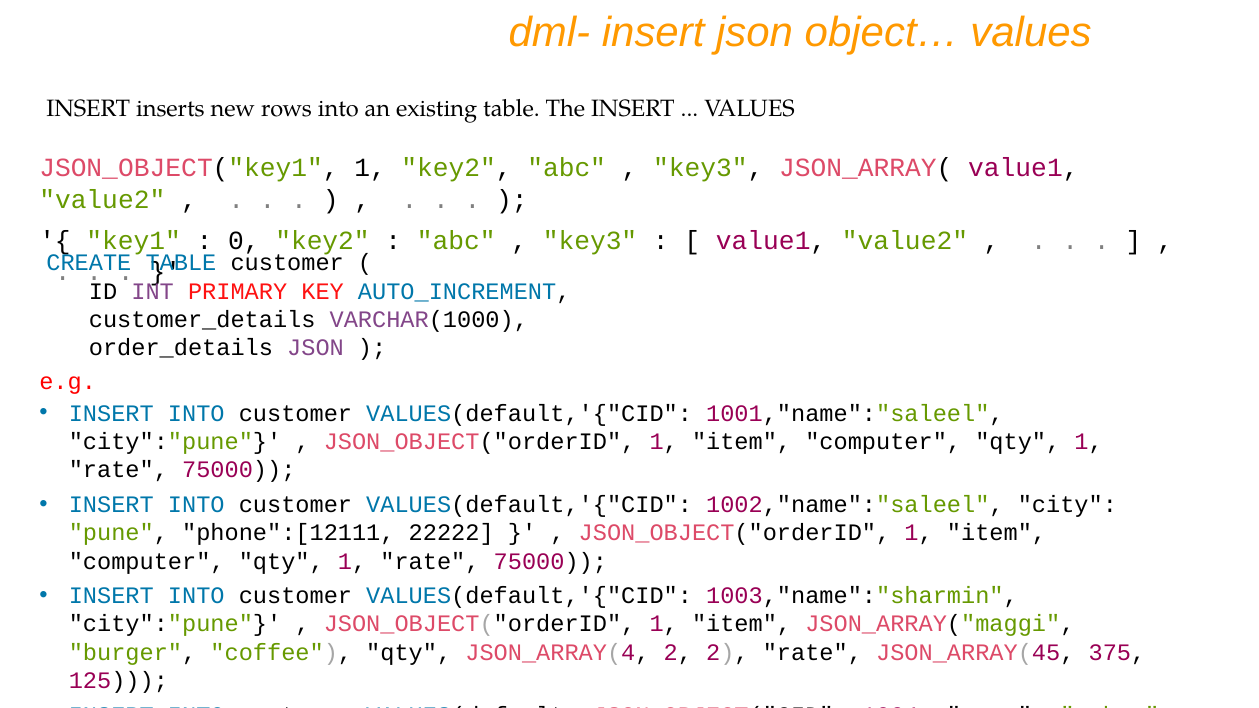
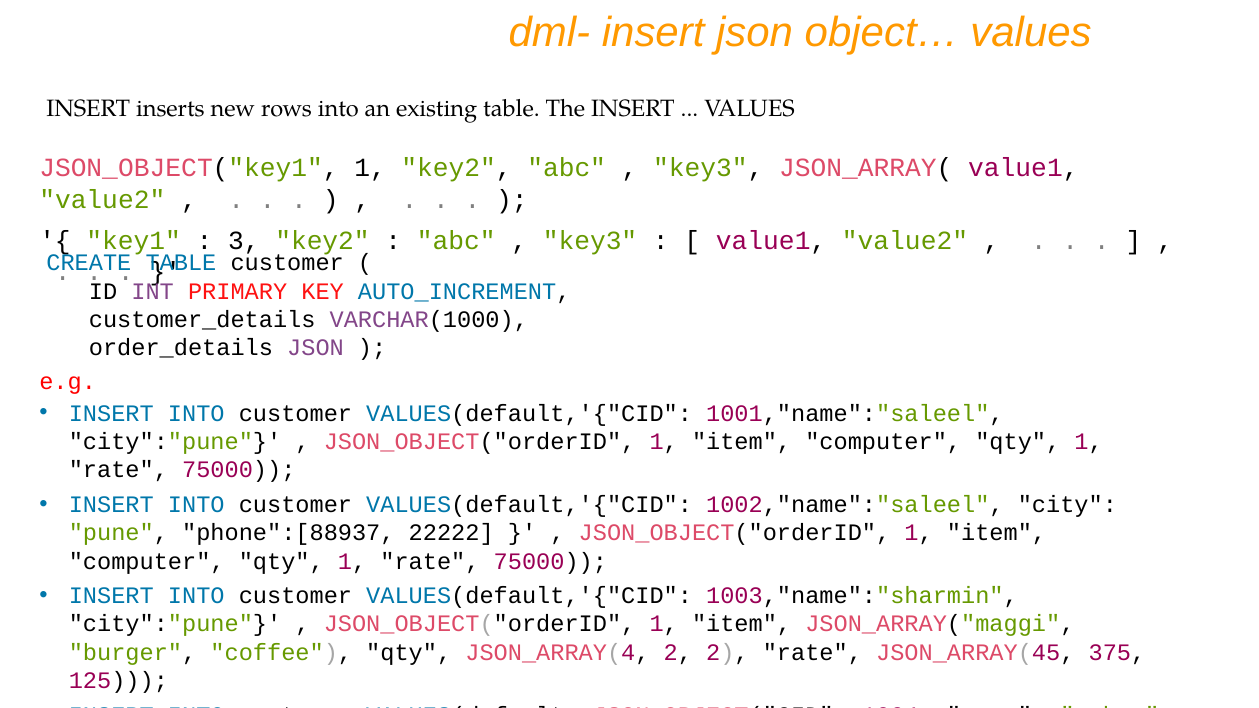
0: 0 -> 3 (244, 240)
phone":[12111: phone":[12111 -> phone":[88937 (288, 533)
